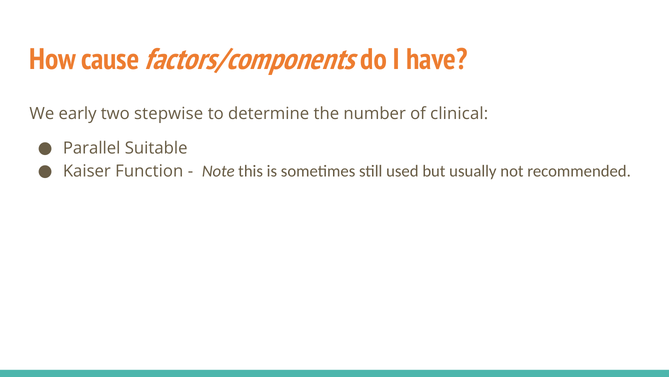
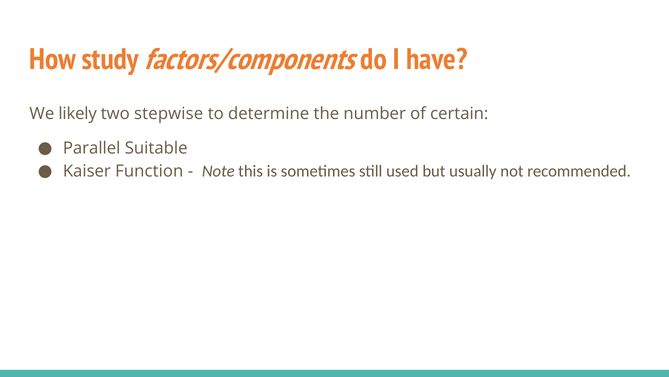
cause: cause -> study (110, 59)
early: early -> likely (78, 114)
clinical: clinical -> certain (459, 114)
